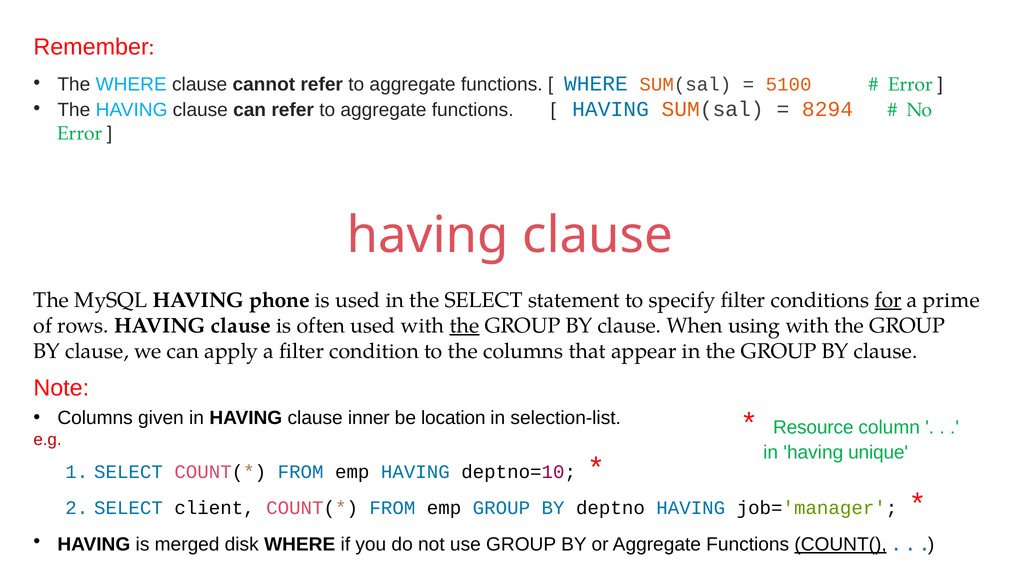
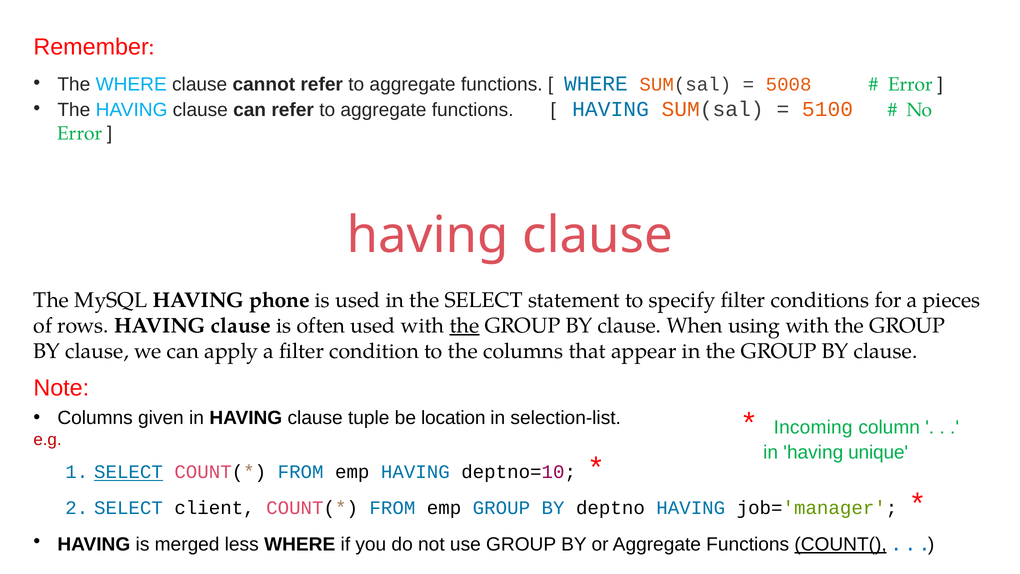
5100: 5100 -> 5008 (789, 84)
8294: 8294 -> 5100 (828, 109)
for underline: present -> none (888, 300)
prime: prime -> pieces (952, 300)
inner: inner -> tuple (369, 418)
Resource: Resource -> Incoming (813, 427)
SELECT underline: none -> present (128, 472)
disk: disk -> less (242, 544)
